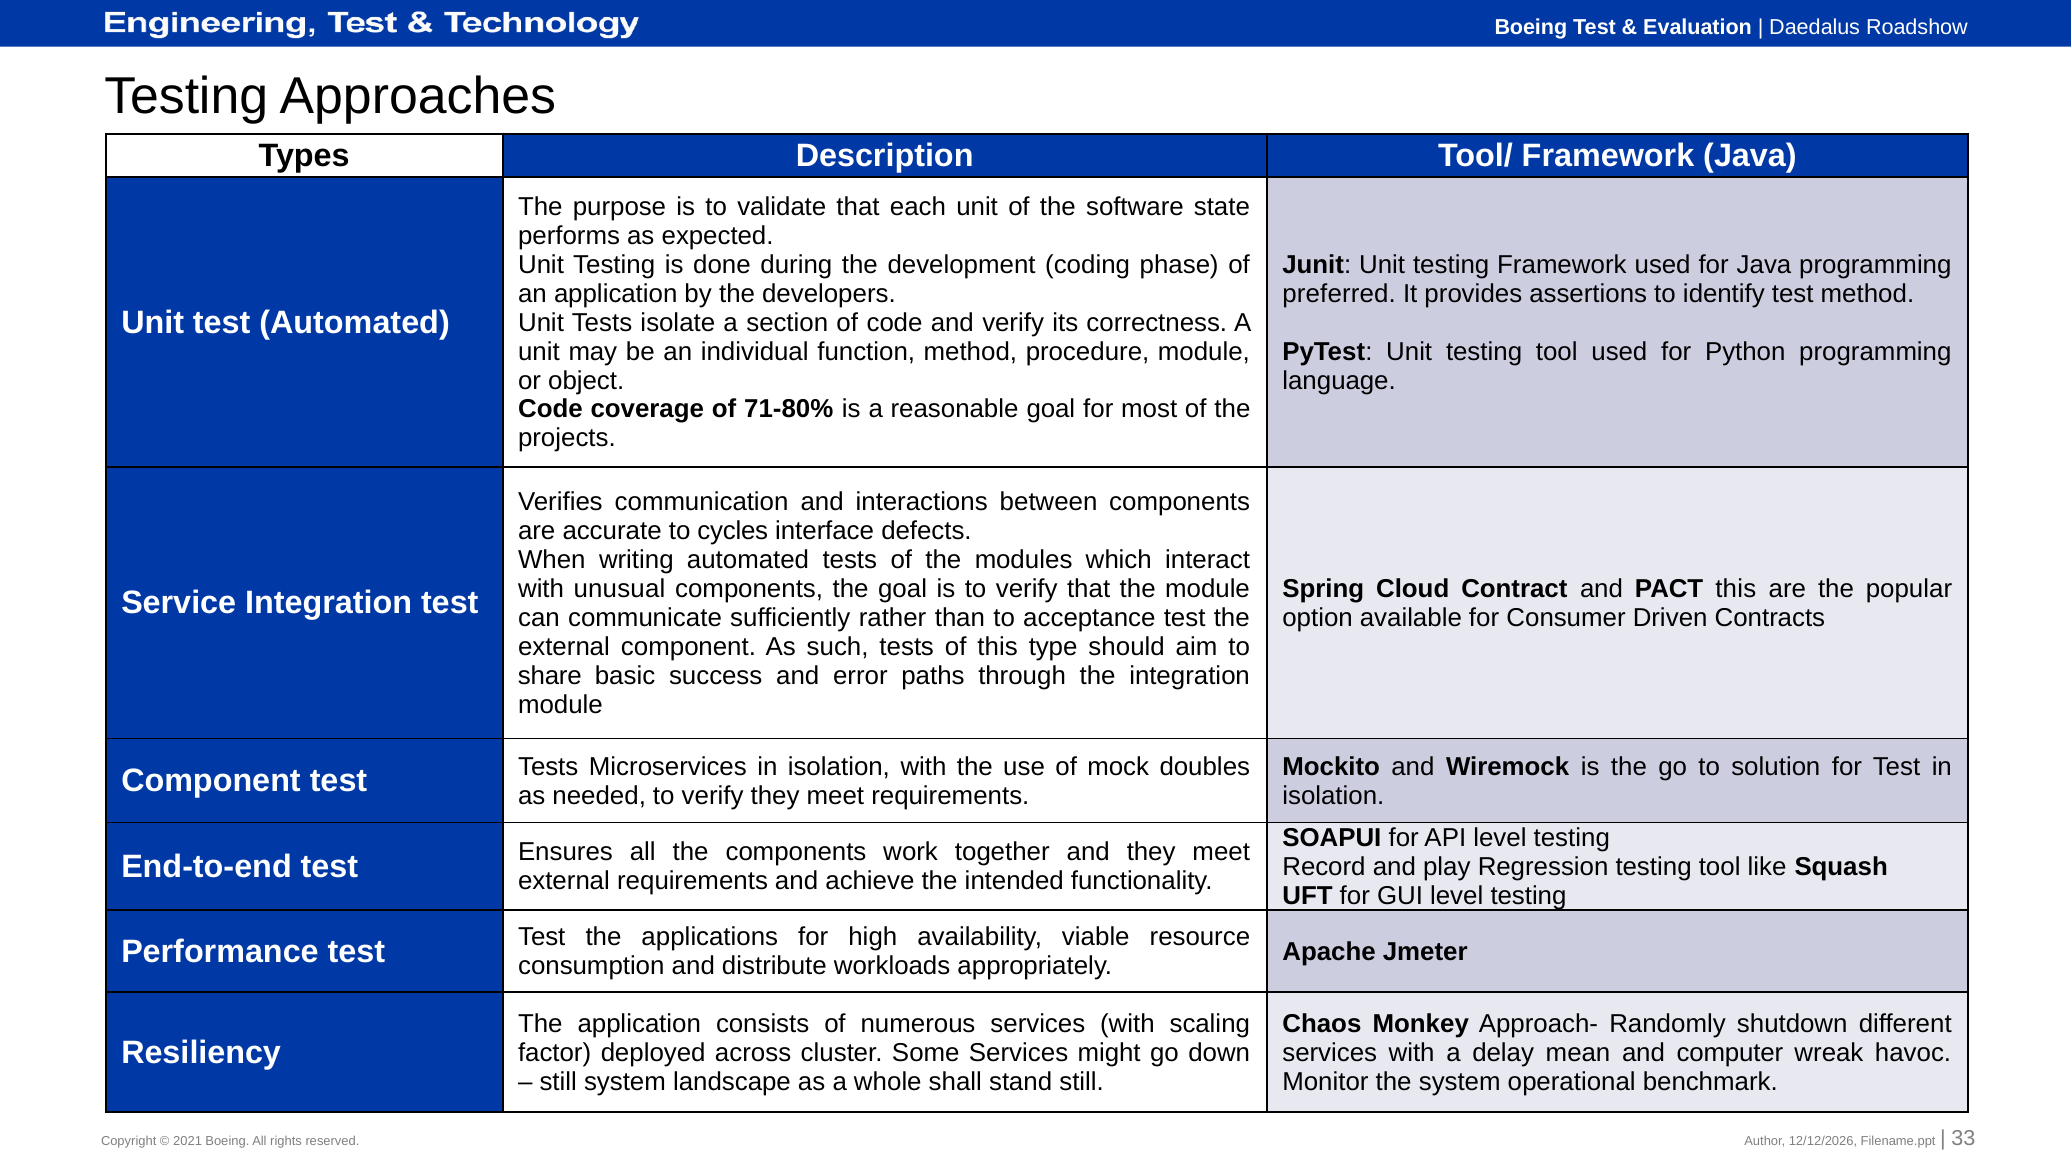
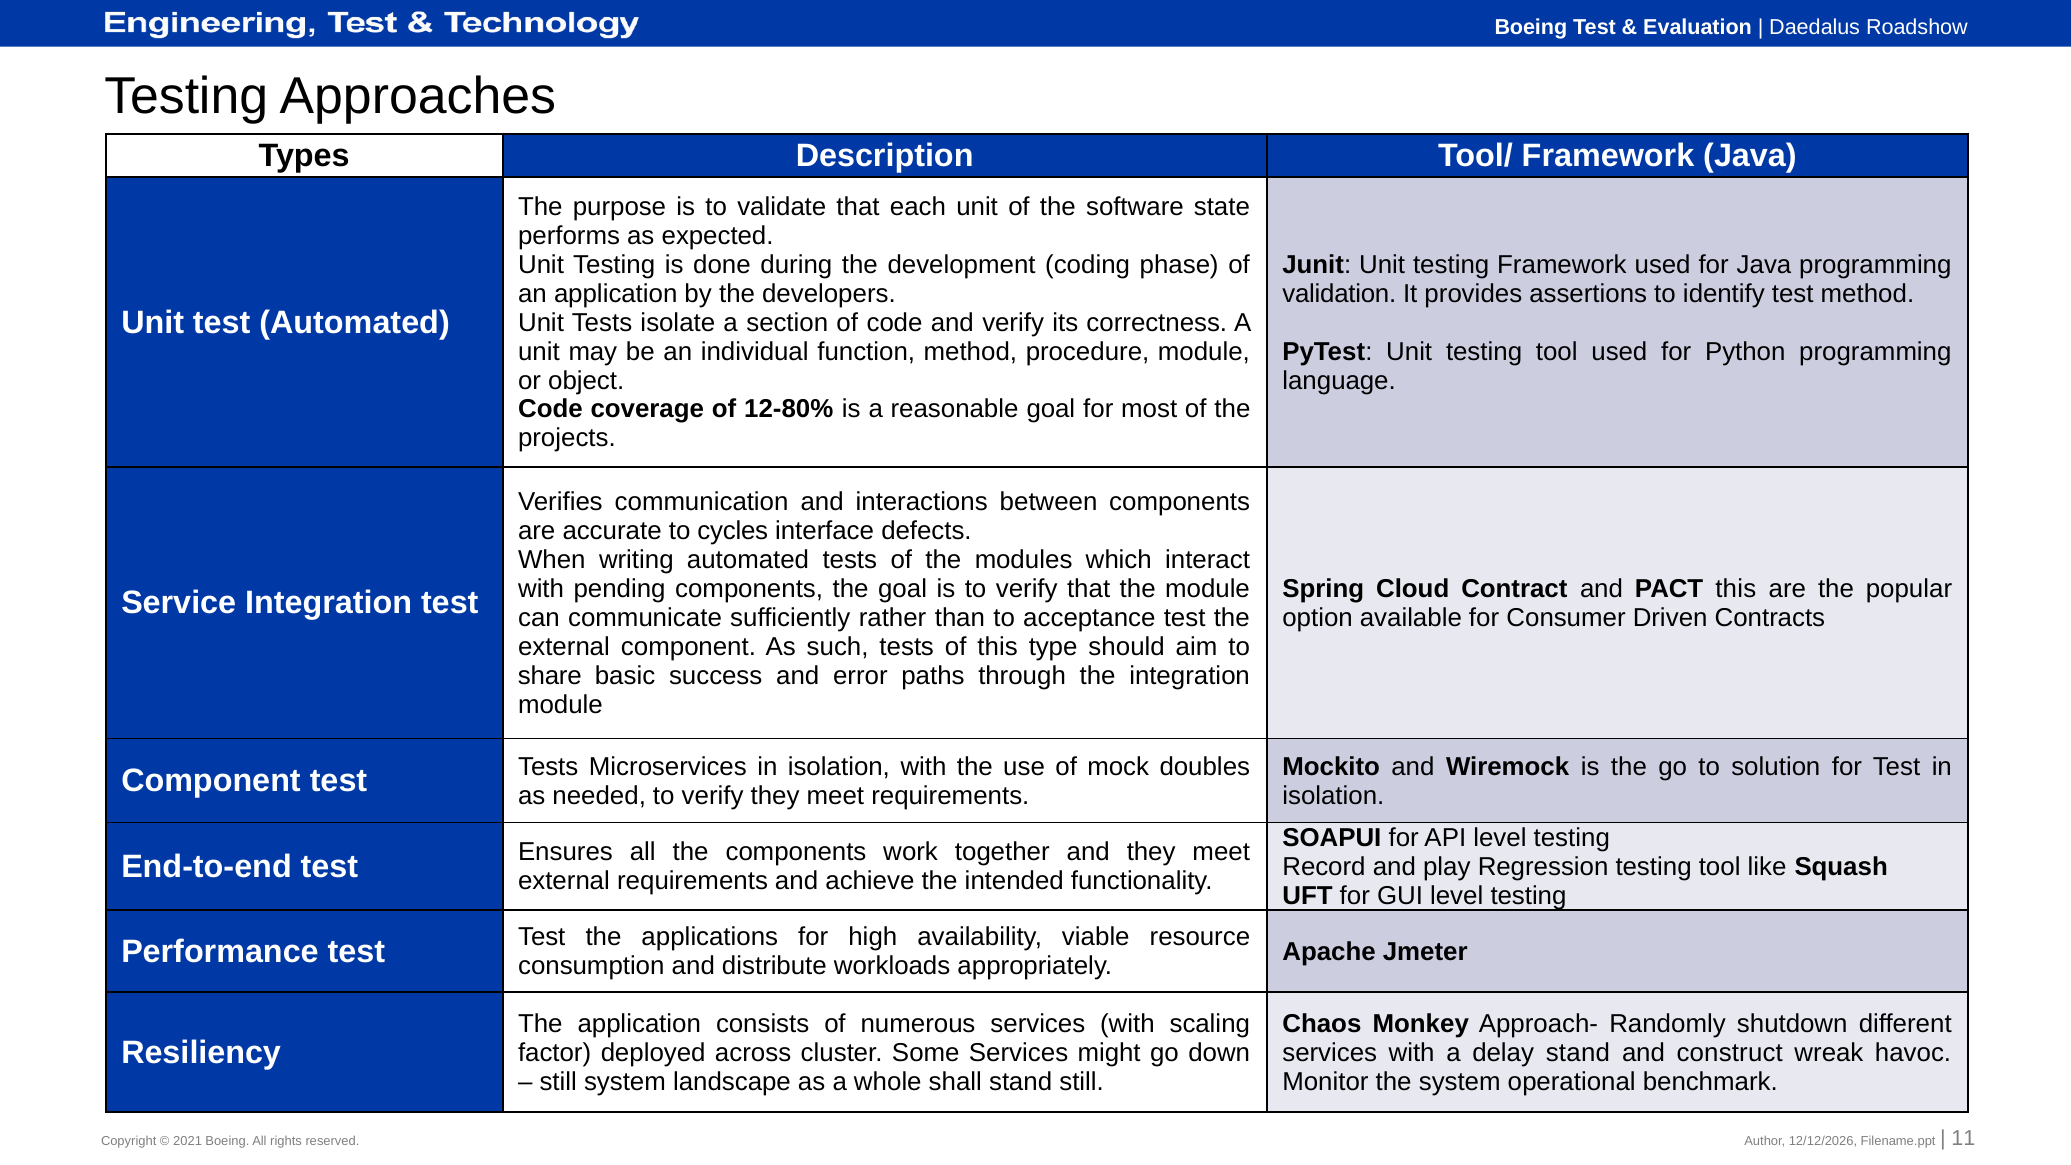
preferred: preferred -> validation (1339, 293)
71-80%: 71-80% -> 12-80% (789, 409)
unusual: unusual -> pending (620, 589)
delay mean: mean -> stand (1578, 1053)
computer: computer -> construct (1730, 1053)
33: 33 -> 11 (1963, 1138)
